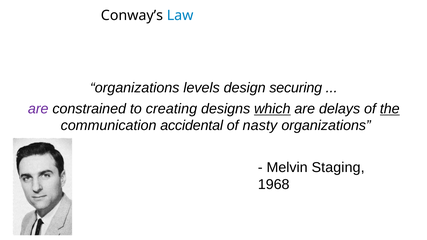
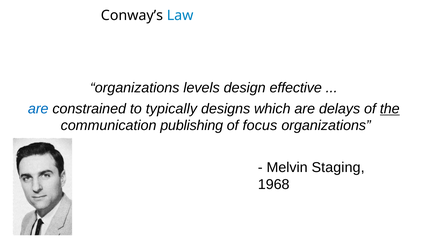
securing: securing -> effective (296, 88)
are colour: purple -> blue (38, 109)
creating: creating -> typically (171, 109)
which underline: present -> none (272, 109)
accidental: accidental -> publishing (192, 126)
nasty: nasty -> focus (260, 126)
